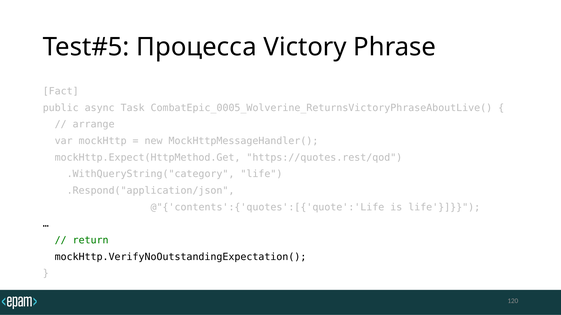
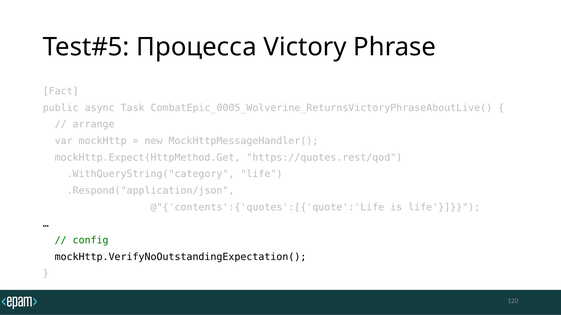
return: return -> config (91, 241)
